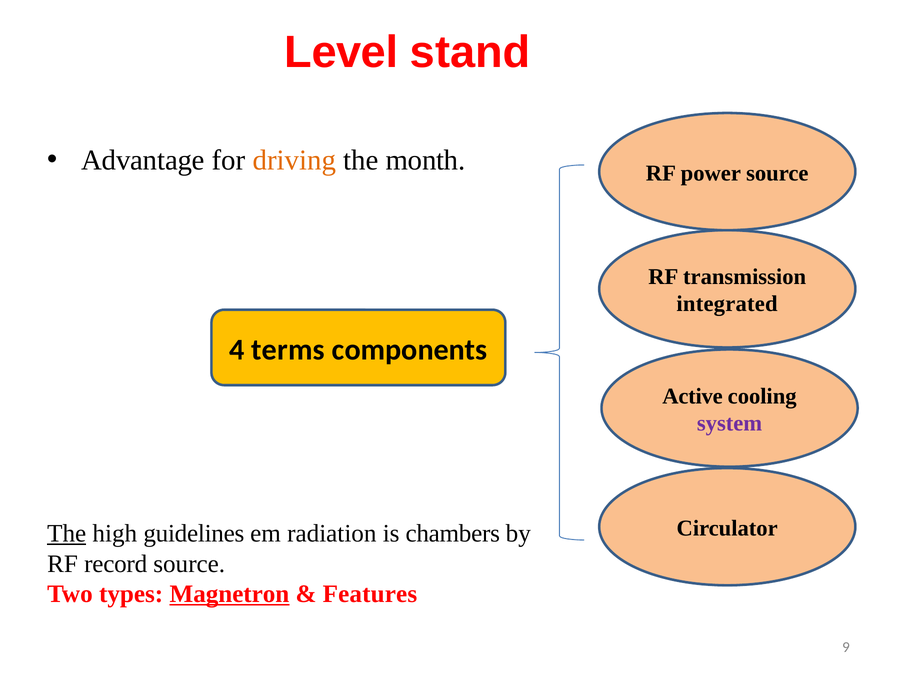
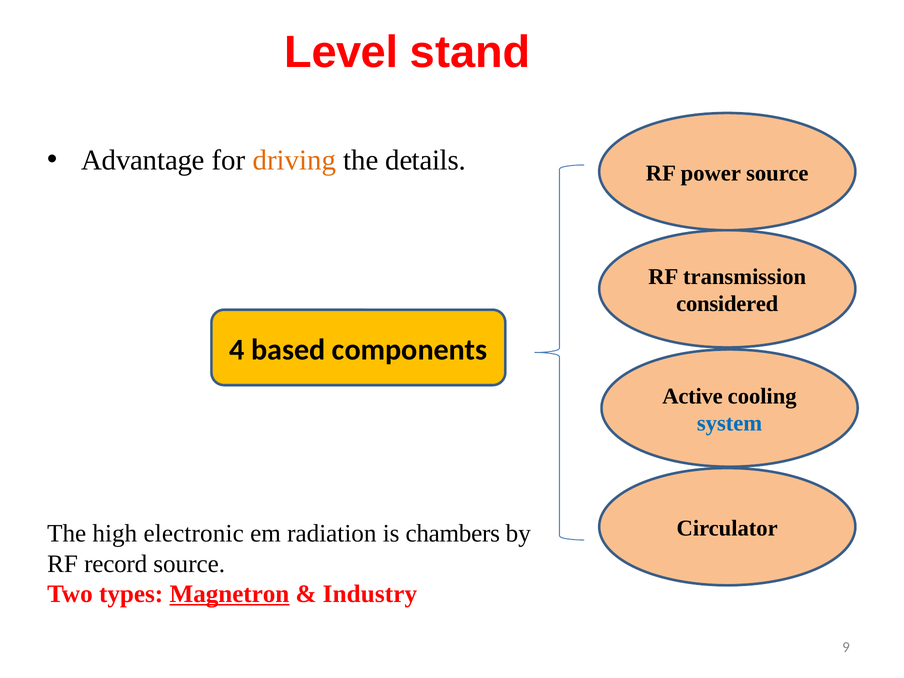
month: month -> details (426, 160)
integrated: integrated -> considered (727, 304)
terms: terms -> based (288, 350)
system colour: purple -> blue (730, 423)
The underline: present -> none (67, 534)
guidelines: guidelines -> electronic (194, 534)
Features: Features -> Industry (370, 594)
